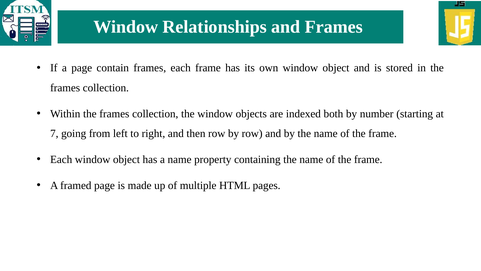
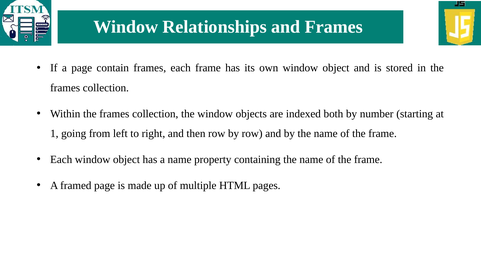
7: 7 -> 1 (54, 133)
